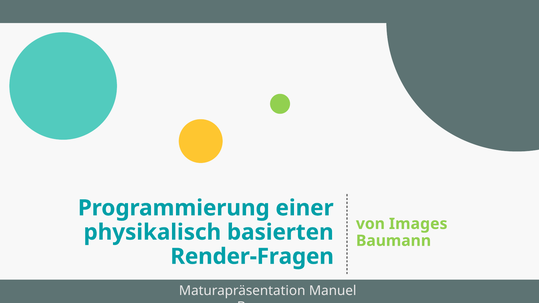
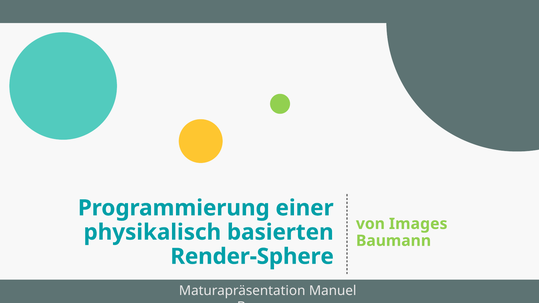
Render-Fragen: Render-Fragen -> Render-Sphere (252, 257)
